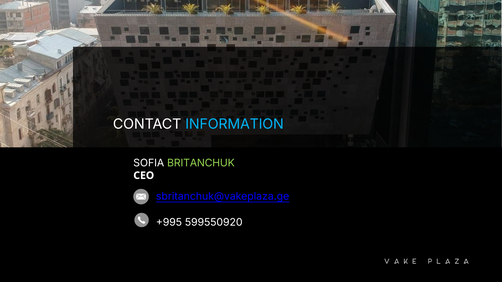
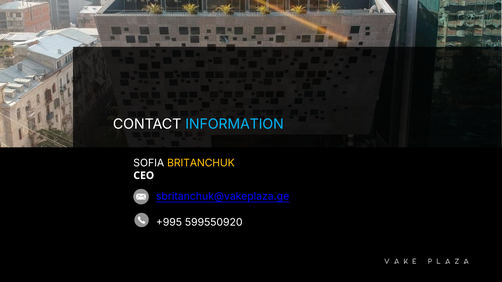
BRITANCHUK colour: light green -> yellow (201, 163)
